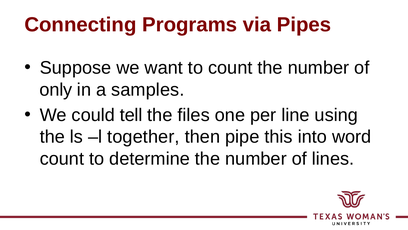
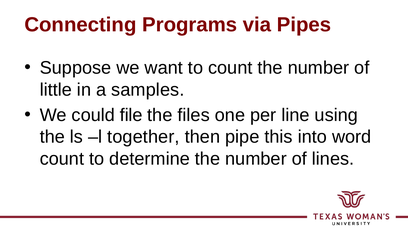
only: only -> little (56, 89)
tell: tell -> file (131, 115)
